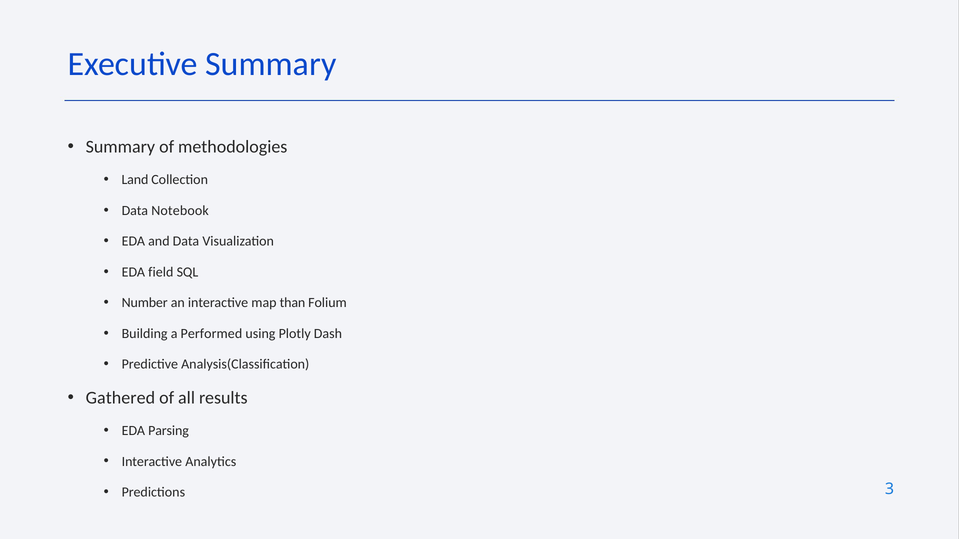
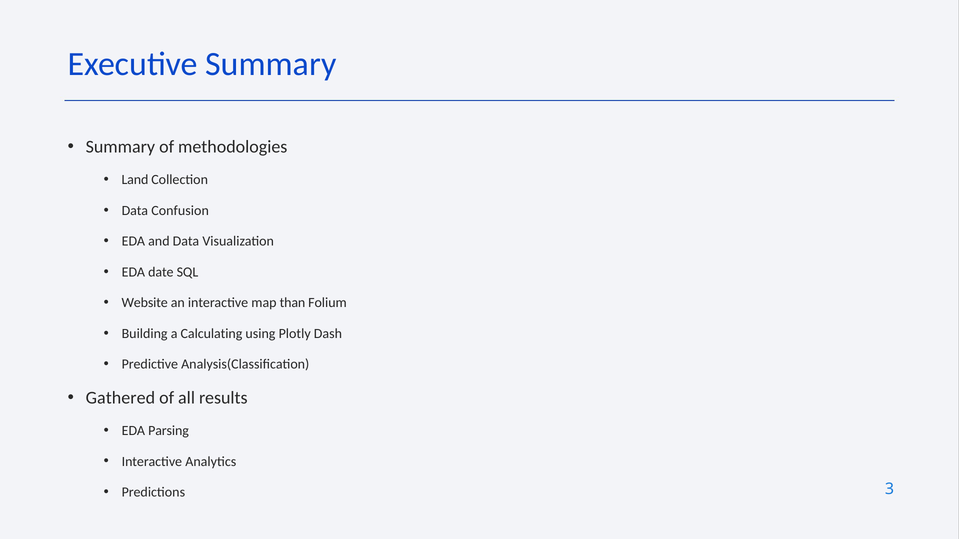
Notebook: Notebook -> Confusion (180, 211)
field: field -> date (161, 272)
Number: Number -> Website (145, 303)
Performed: Performed -> Calculating (211, 334)
